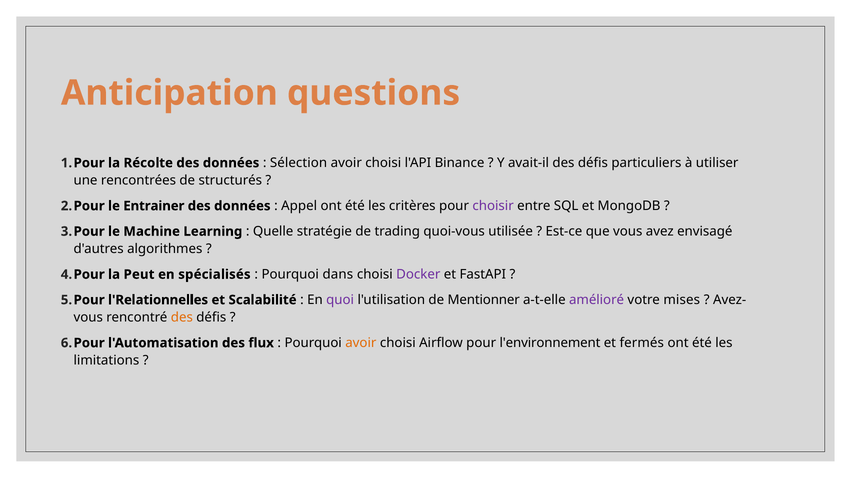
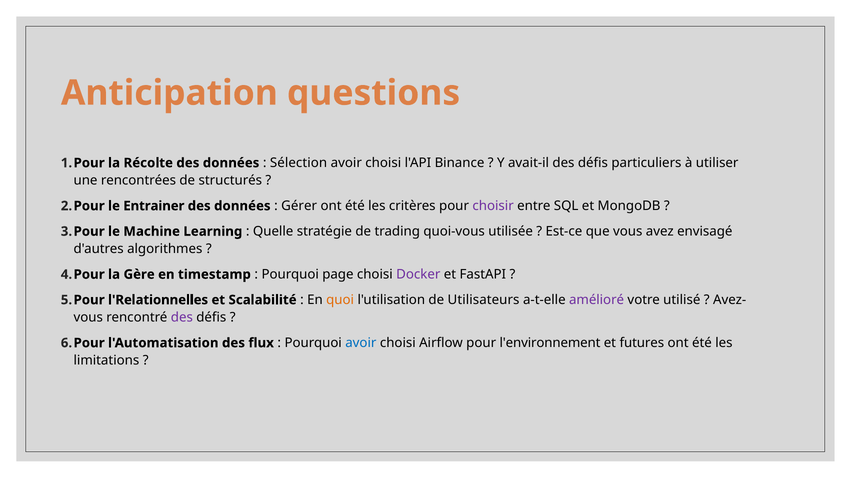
Appel: Appel -> Gérer (299, 206)
Peut: Peut -> Gère (139, 275)
spécialisés: spécialisés -> timestamp (214, 275)
dans: dans -> page (338, 275)
quoi colour: purple -> orange (340, 300)
Mentionner: Mentionner -> Utilisateurs (484, 300)
mises: mises -> utilisé (682, 300)
des colour: orange -> purple (182, 318)
avoir colour: orange -> blue (361, 343)
fermés: fermés -> futures (642, 343)
